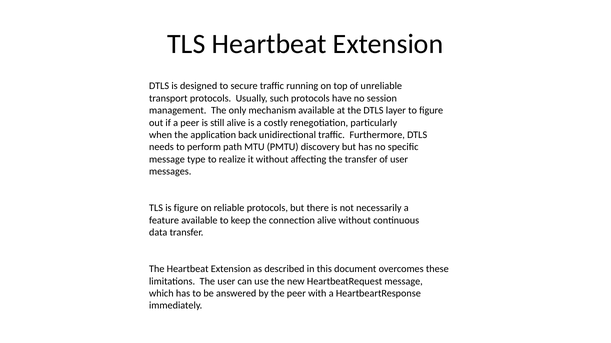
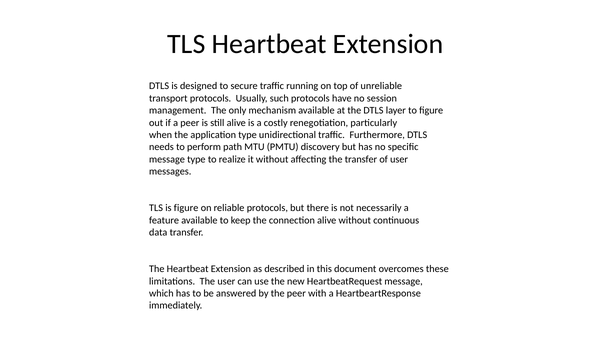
application back: back -> type (248, 135)
